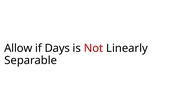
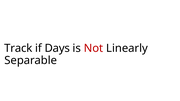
Allow: Allow -> Track (18, 48)
